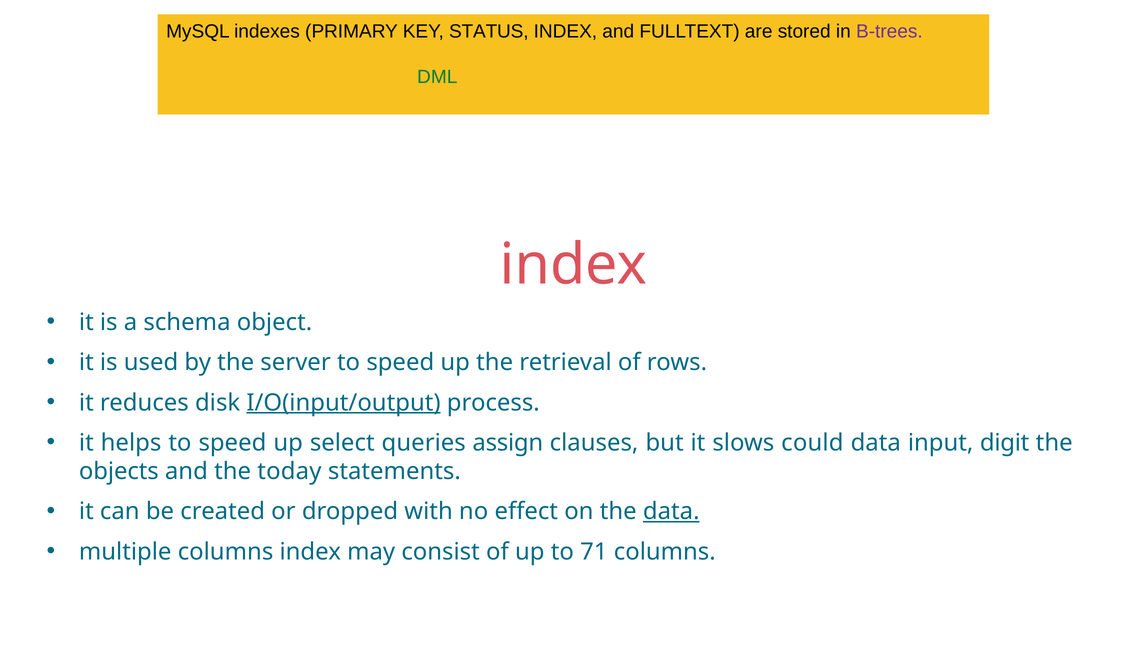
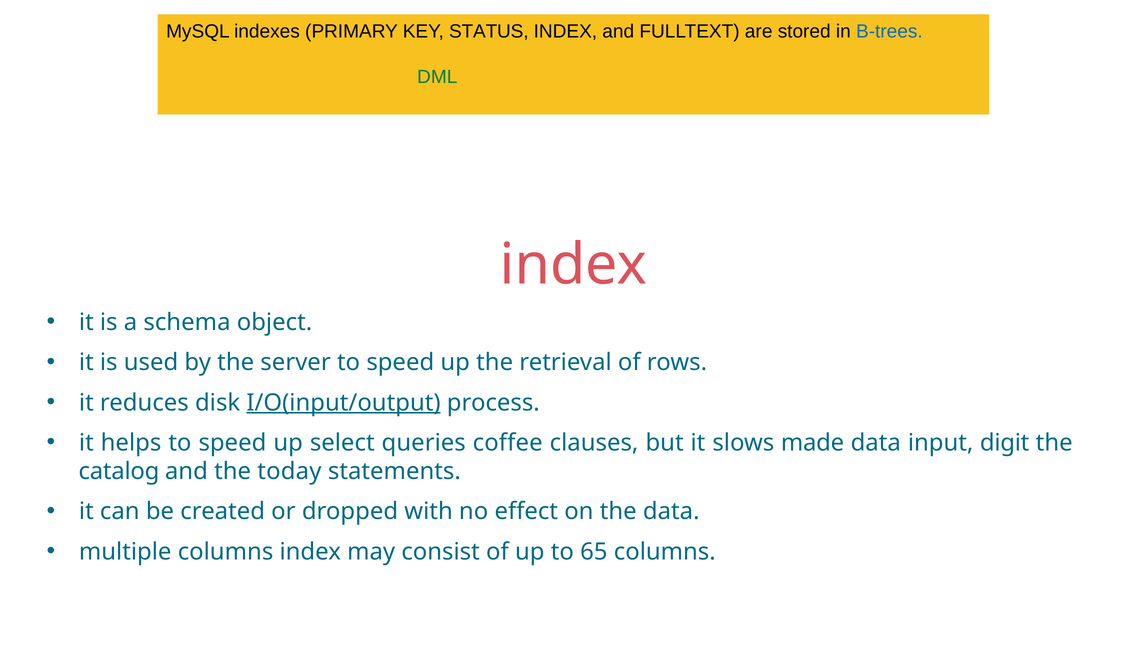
B-trees colour: purple -> blue (889, 31)
assign: assign -> coffee (508, 443)
could: could -> made (813, 443)
objects: objects -> catalog (119, 472)
data underline: present -> none (671, 512)
71: 71 -> 65 (594, 552)
